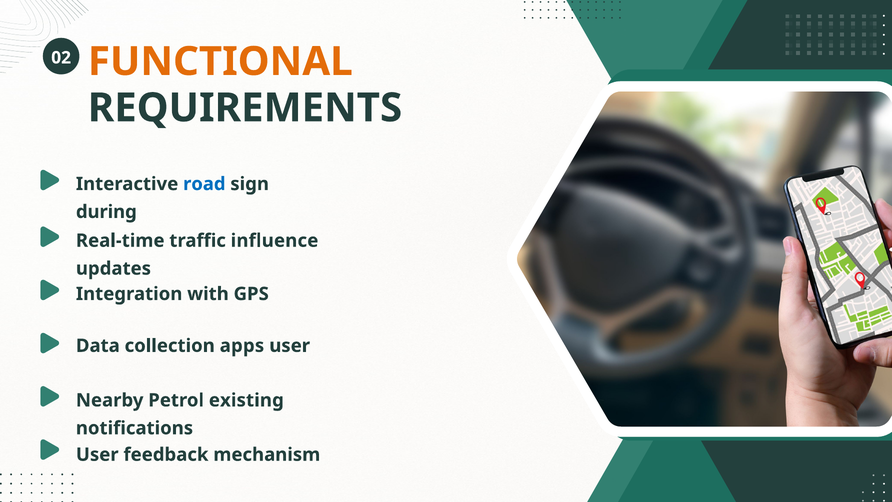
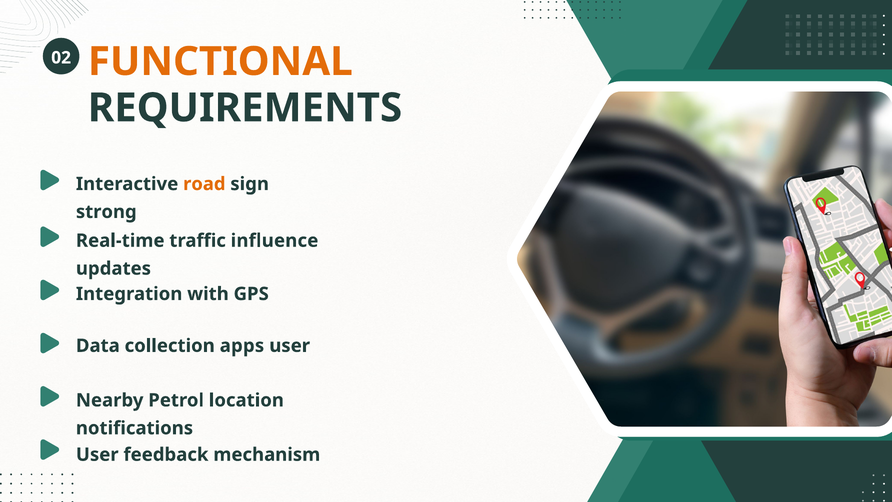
road colour: blue -> orange (204, 184)
during: during -> strong (106, 212)
existing: existing -> location (246, 400)
